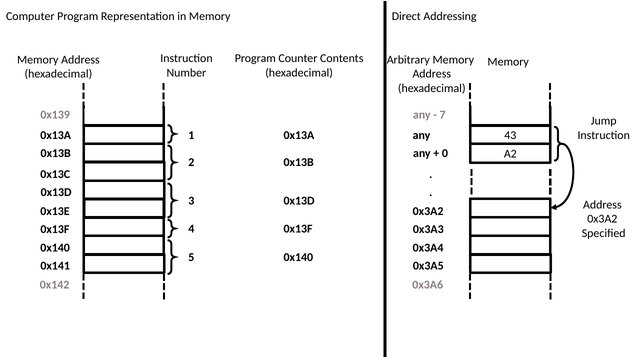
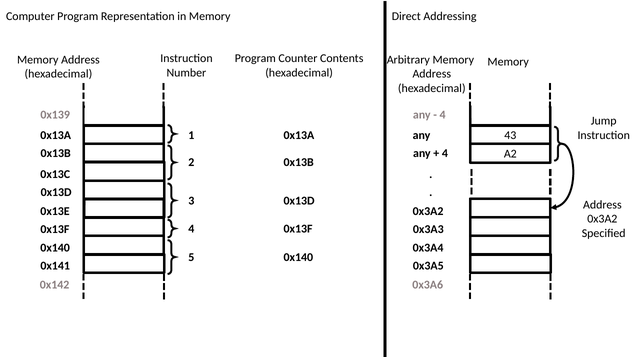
7: 7 -> 4 (443, 115)
0: 0 -> 4 (445, 153)
